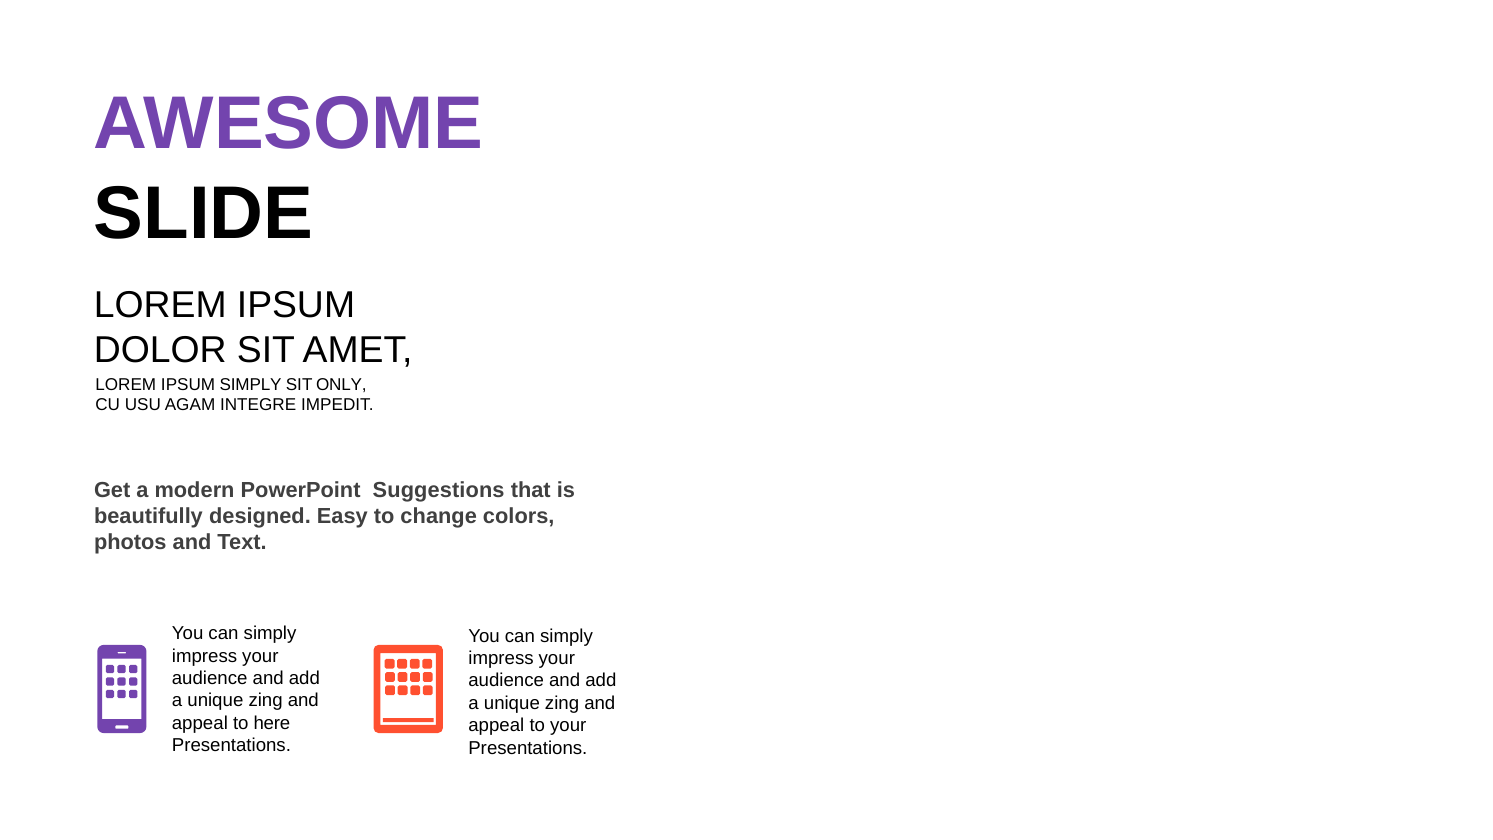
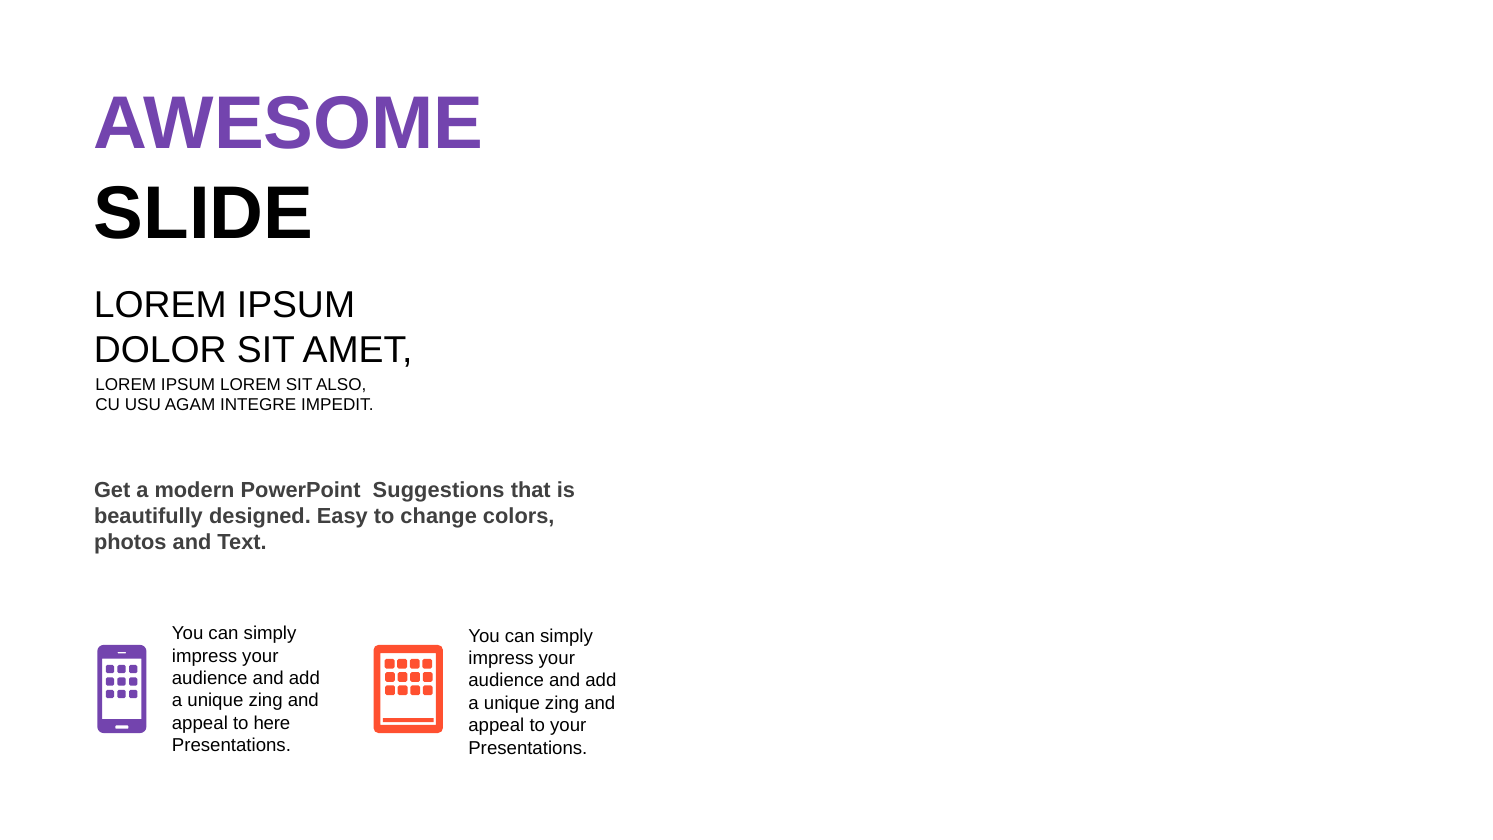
IPSUM SIMPLY: SIMPLY -> LOREM (250, 384)
ONLY: ONLY -> ALSO (341, 384)
